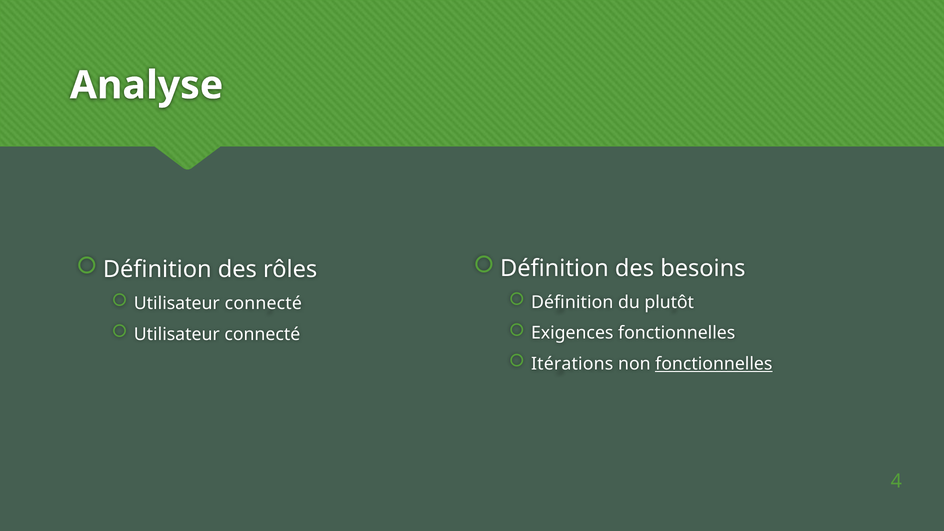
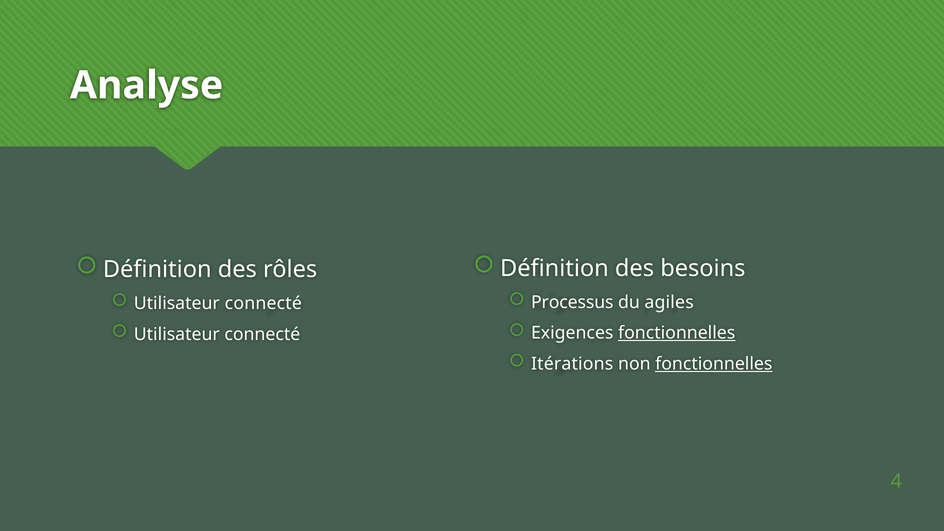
Définition: Définition -> Processus (572, 302)
plutôt: plutôt -> agiles (669, 302)
fonctionnelles underline: none -> present (677, 333)
